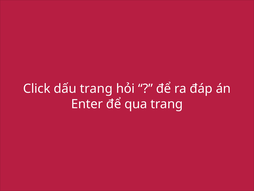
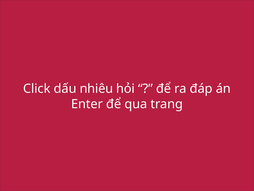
dấu trang: trang -> nhiêu (96, 89)
